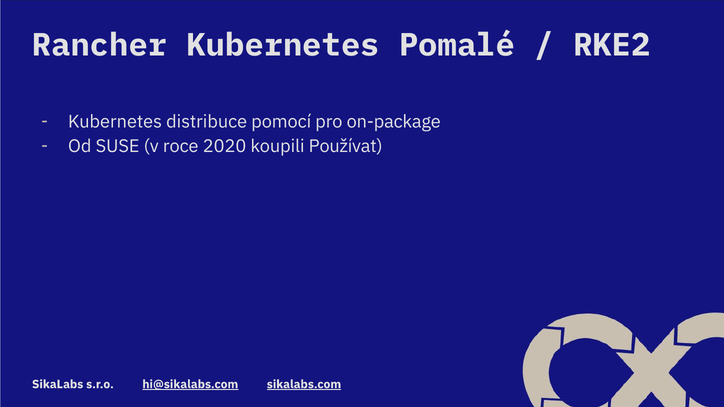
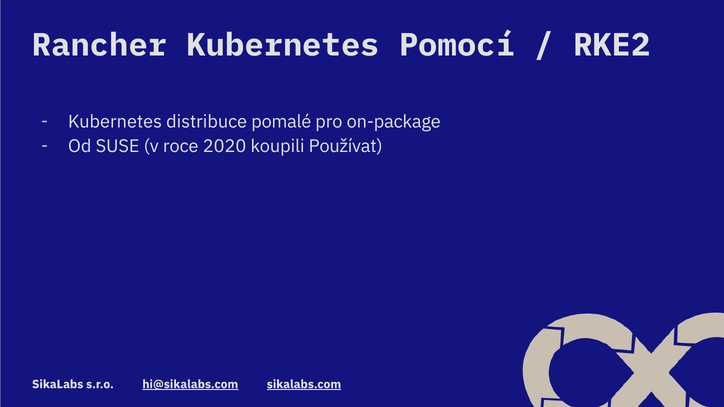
Pomalé: Pomalé -> Pomocí (457, 45)
pomocí: pomocí -> pomalé (281, 122)
